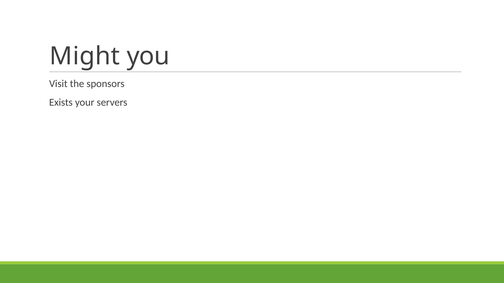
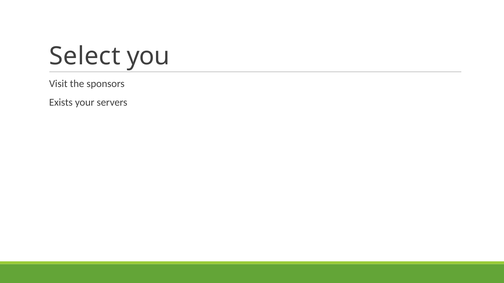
Might: Might -> Select (85, 56)
